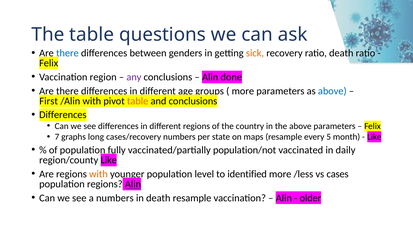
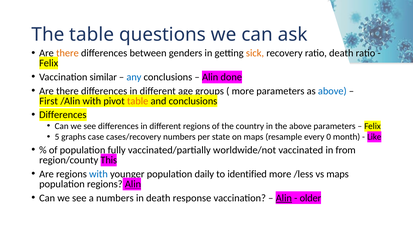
there colour: blue -> orange (67, 53)
region: region -> similar (103, 77)
any colour: purple -> blue (134, 77)
7: 7 -> 5 (57, 137)
long: long -> case (96, 137)
5: 5 -> 0 (329, 137)
population/not: population/not -> worldwide/not (245, 150)
daily: daily -> from (346, 150)
region/county Like: Like -> This (109, 160)
with colour: orange -> blue (98, 174)
level: level -> daily (204, 174)
vs cases: cases -> maps (338, 174)
death resample: resample -> response (192, 198)
Alin underline: none -> present (284, 198)
